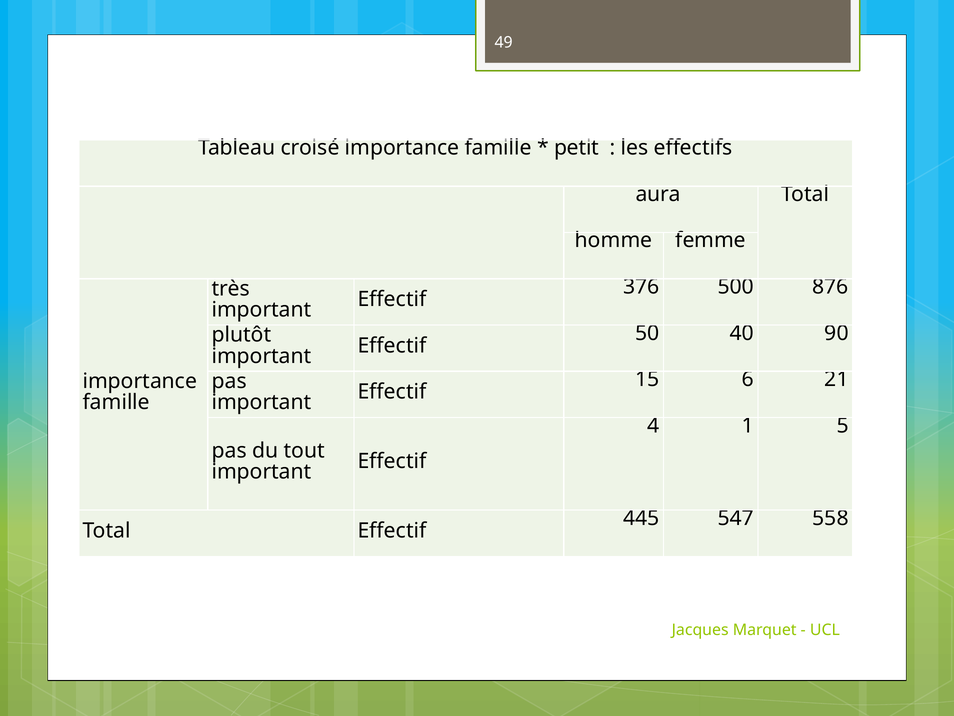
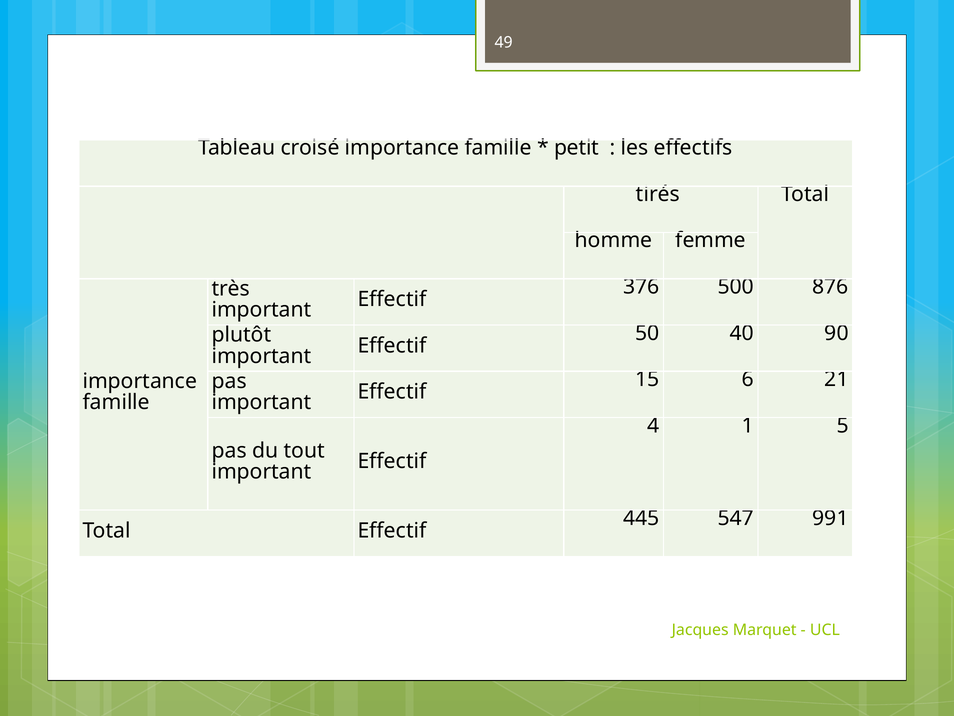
aura: aura -> tirés (658, 194)
558: 558 -> 991 (831, 518)
